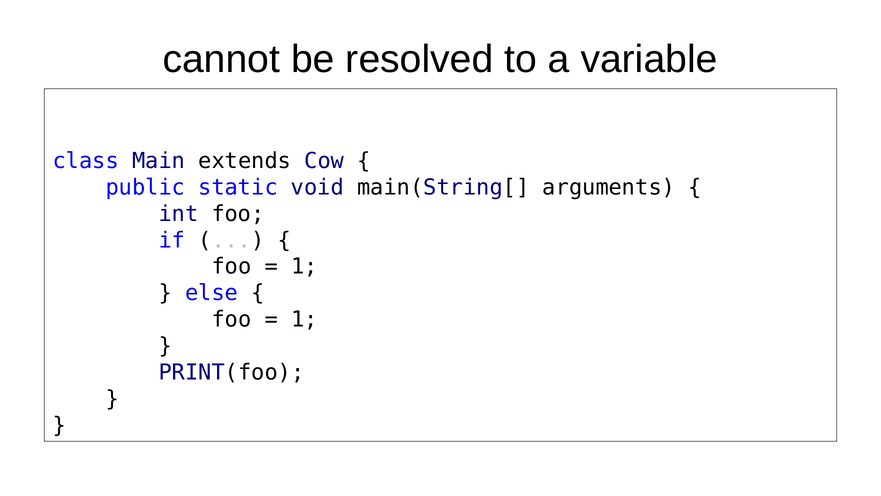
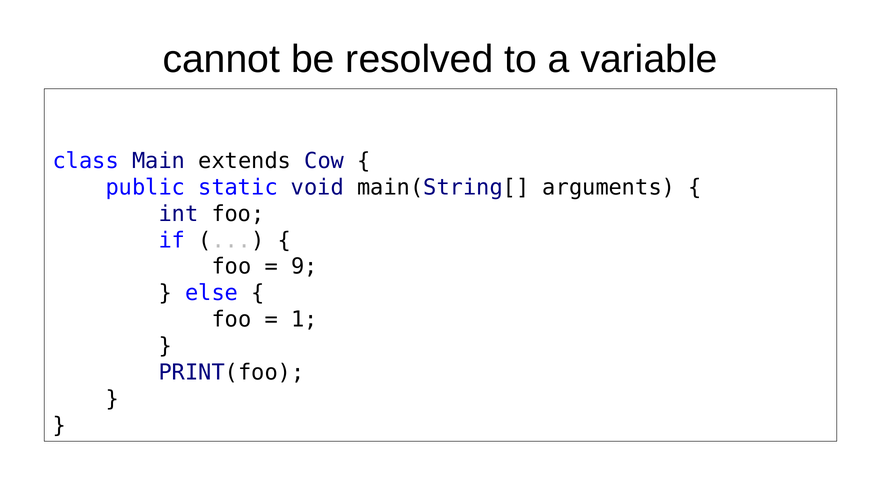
1: 1 -> 9 (304, 266)
